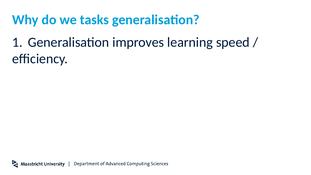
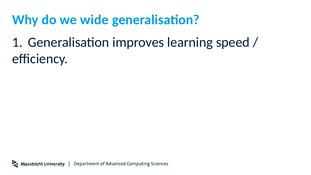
tasks: tasks -> wide (94, 20)
